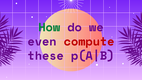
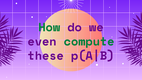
compute colour: red -> green (89, 42)
